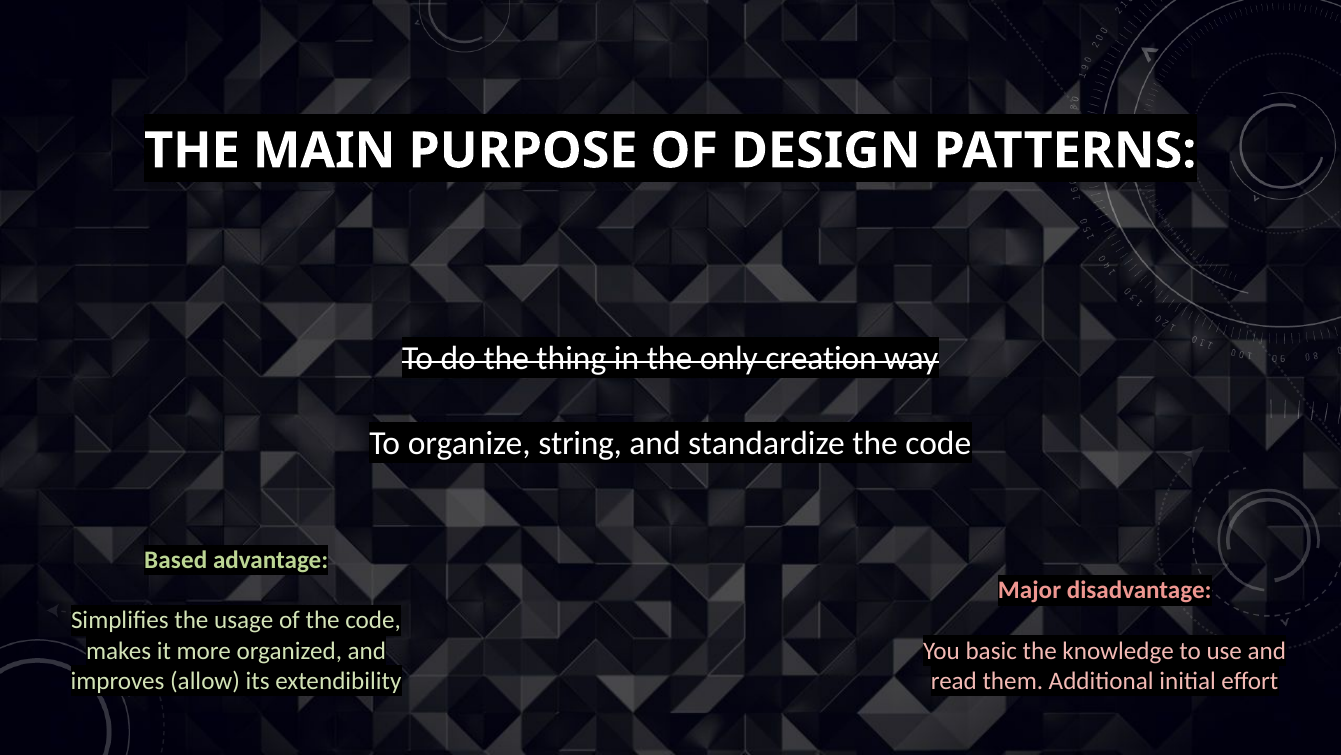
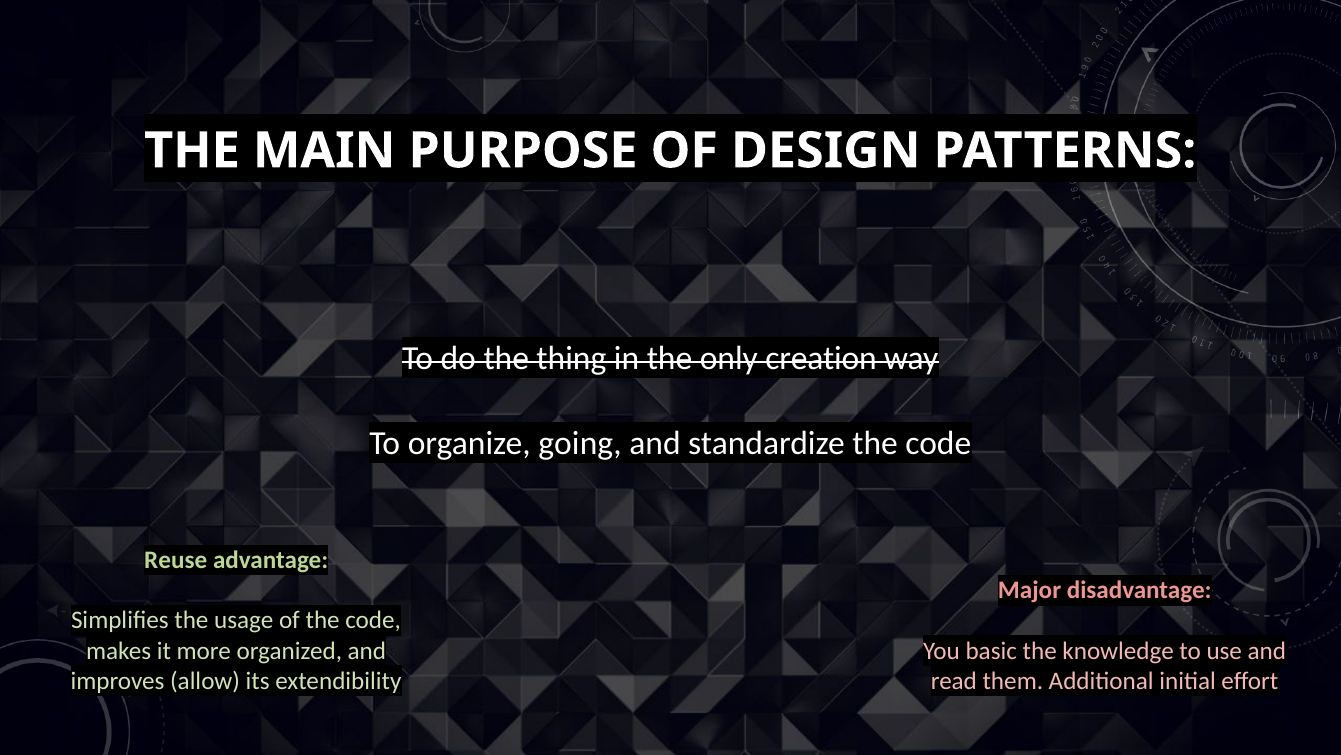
string: string -> going (580, 443)
Based: Based -> Reuse (176, 560)
